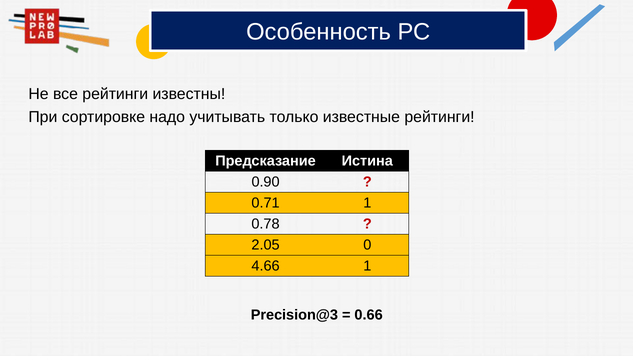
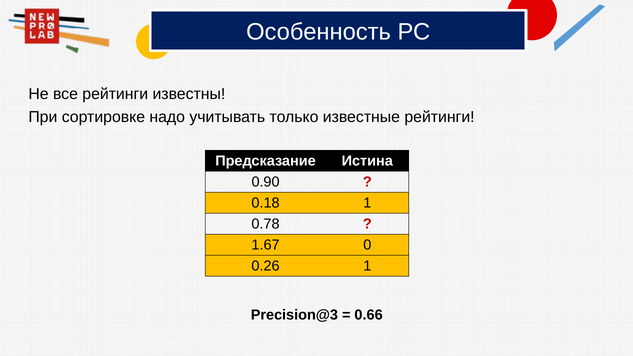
0.71: 0.71 -> 0.18 (266, 203)
2.05: 2.05 -> 1.67 (266, 245)
4.66: 4.66 -> 0.26 (266, 266)
